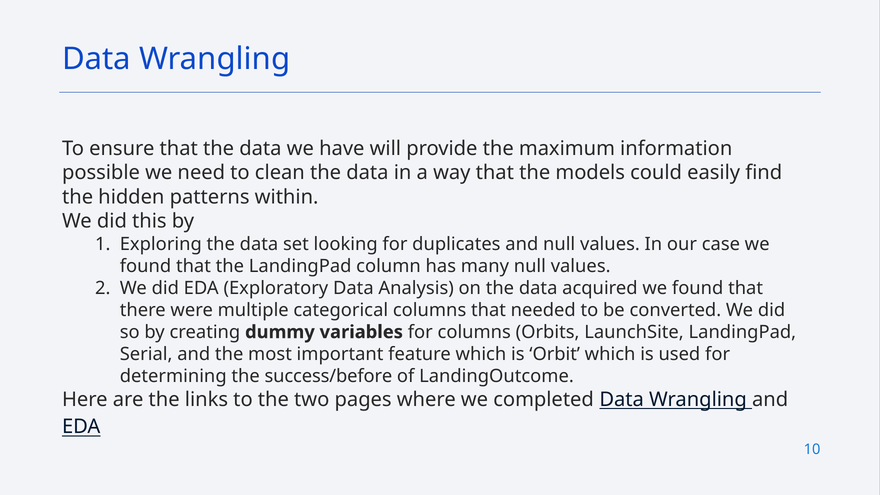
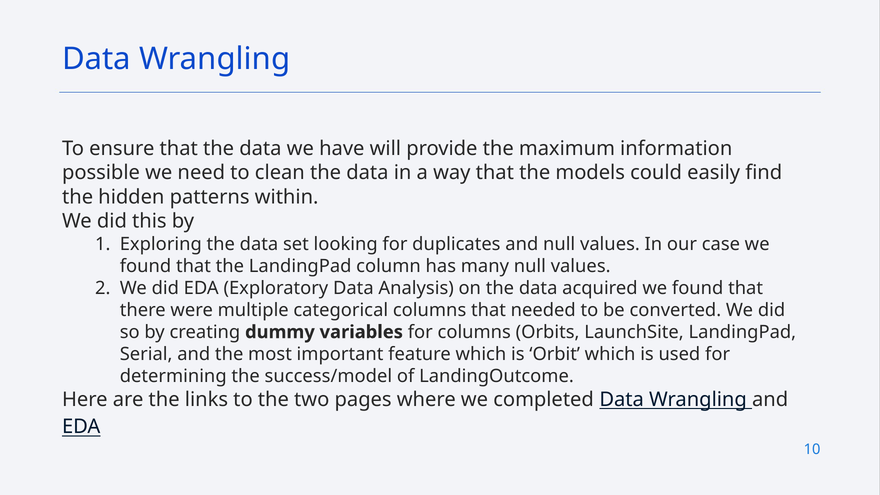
success/before: success/before -> success/model (328, 376)
